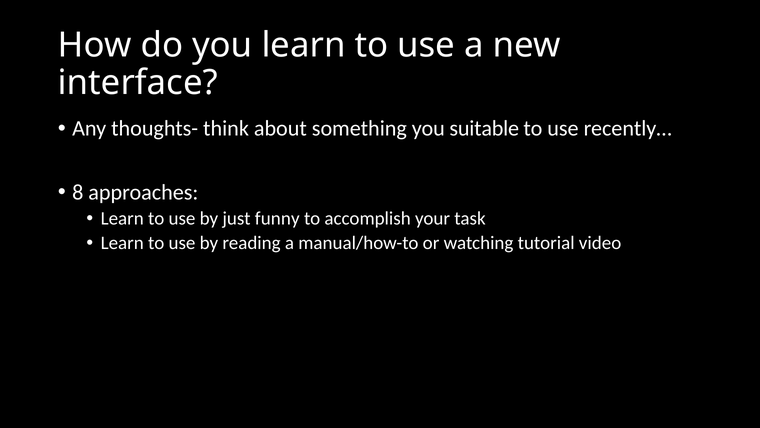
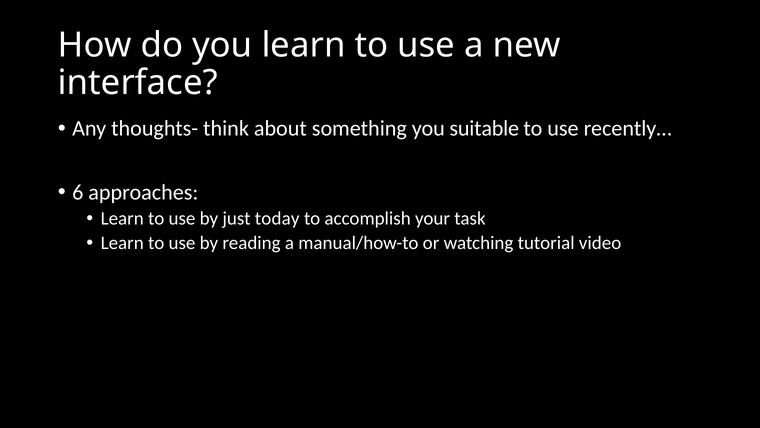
8: 8 -> 6 (78, 192)
funny: funny -> today (277, 218)
